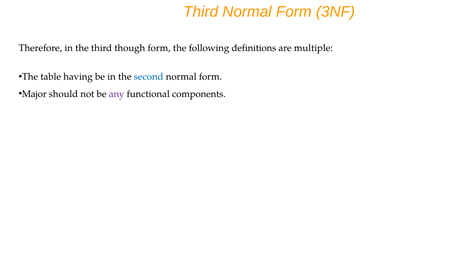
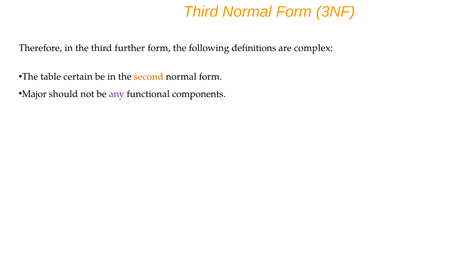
though: though -> further (130, 48)
multiple: multiple -> complex (313, 48)
having: having -> certain (78, 77)
second colour: blue -> orange (149, 77)
